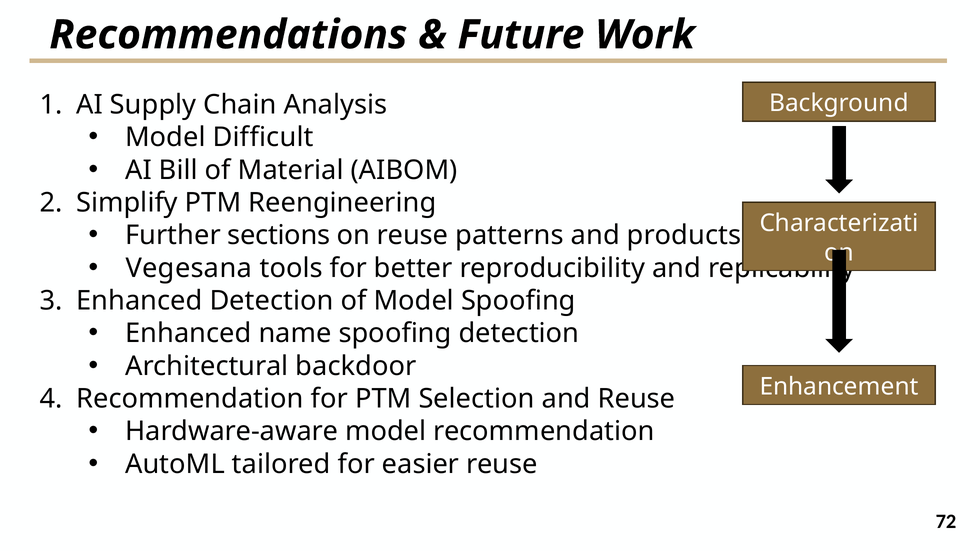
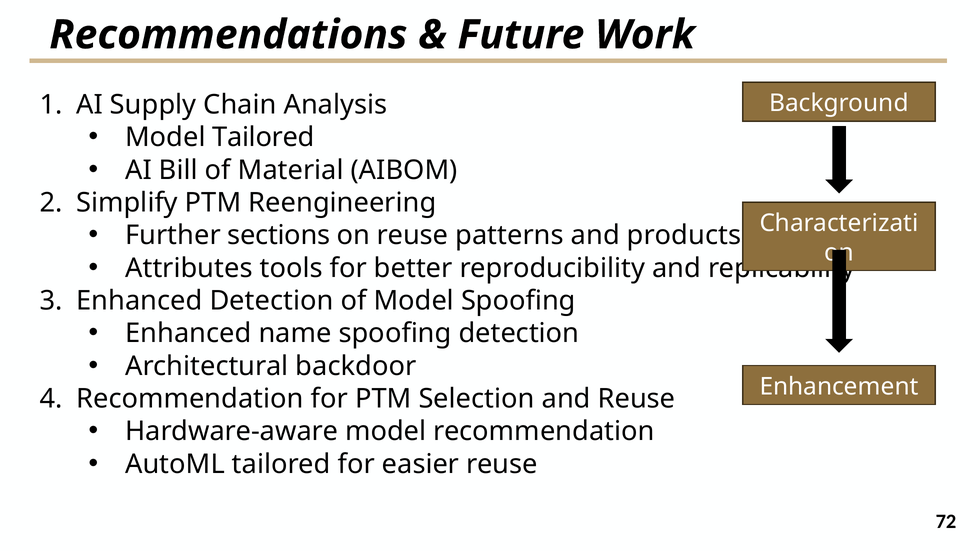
Model Difficult: Difficult -> Tailored (263, 138)
Vegesana: Vegesana -> Attributes (189, 268)
